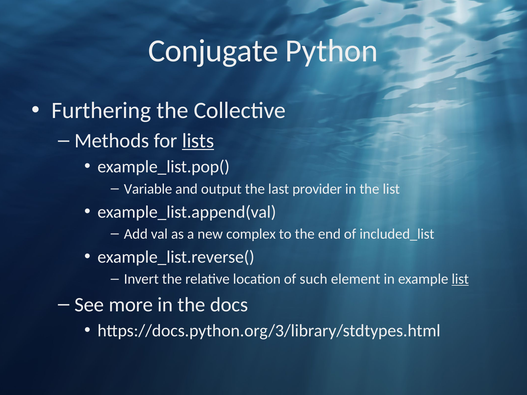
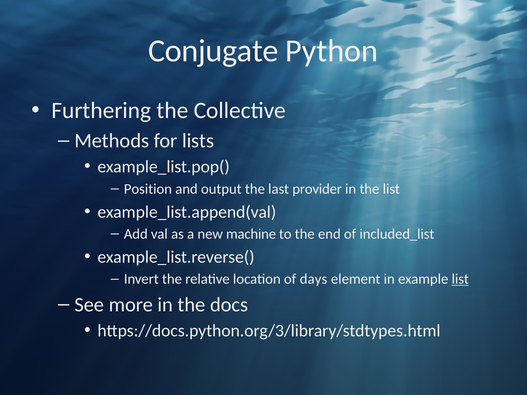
lists underline: present -> none (198, 141)
Variable: Variable -> Position (148, 189)
complex: complex -> machine (251, 234)
such: such -> days (314, 279)
